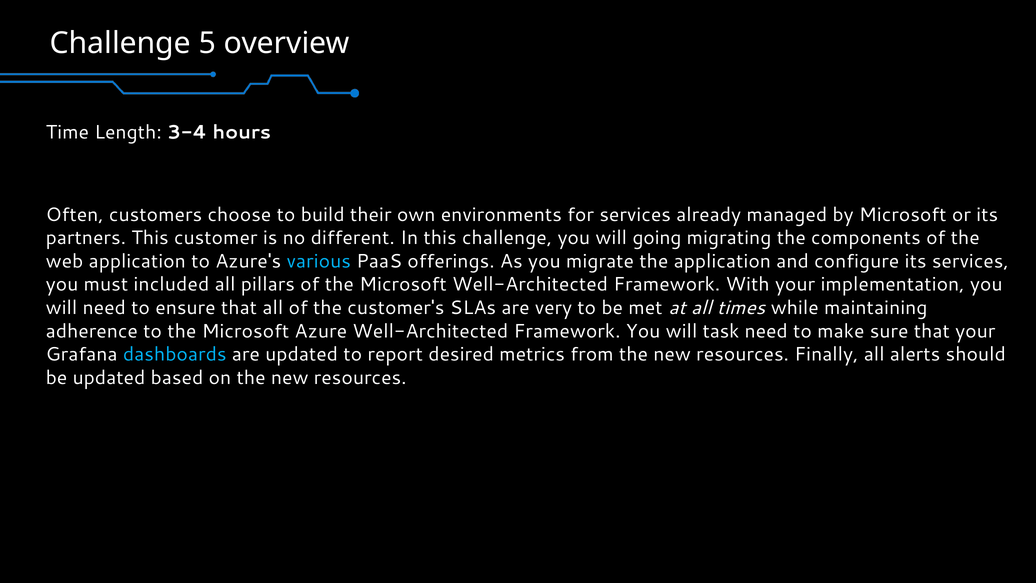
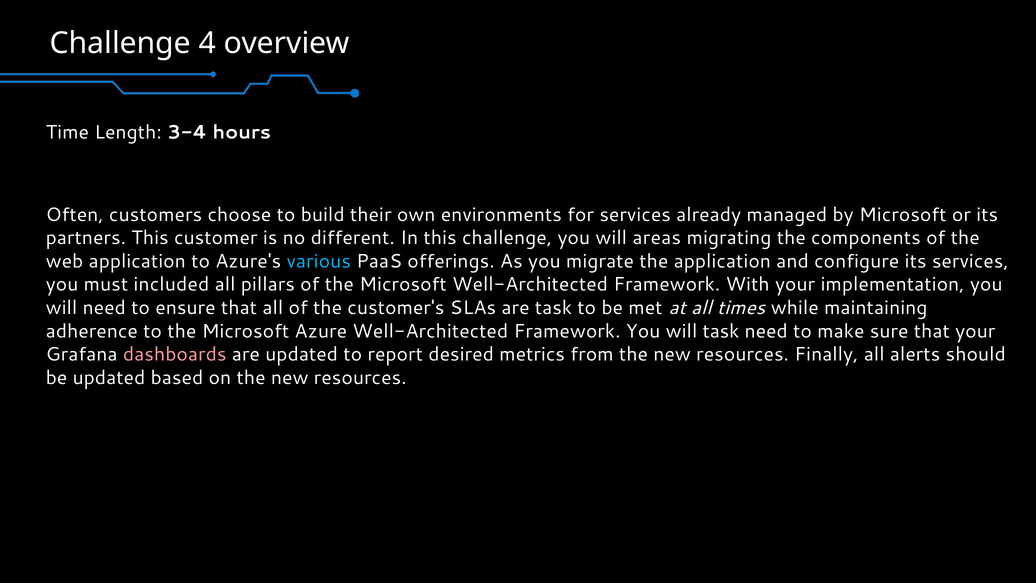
5: 5 -> 4 (207, 43)
going: going -> areas (657, 238)
are very: very -> task (553, 308)
dashboards colour: light blue -> pink (175, 354)
